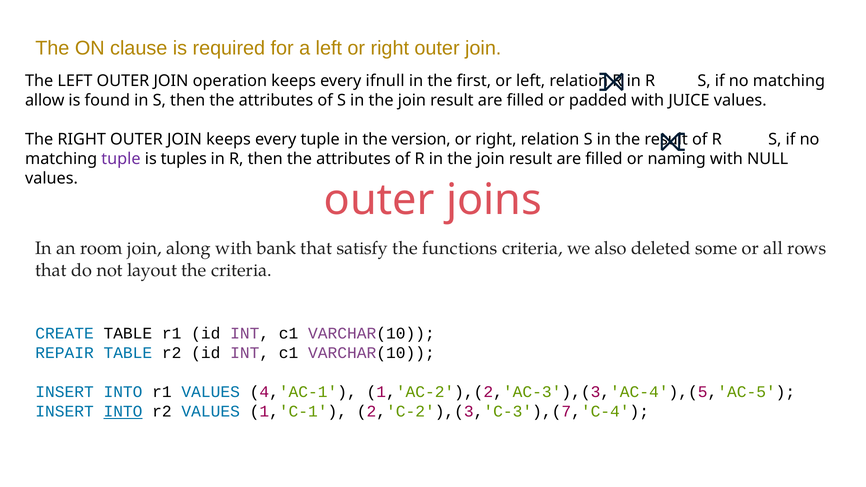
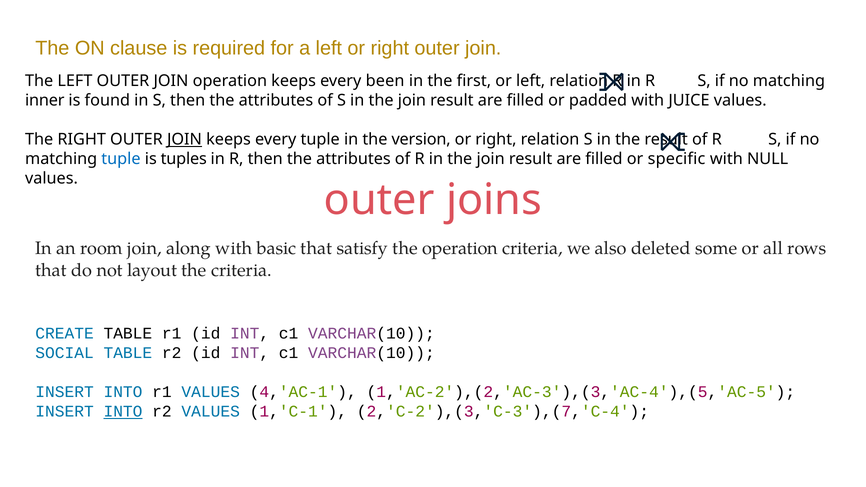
ifnull: ifnull -> been (385, 81)
allow: allow -> inner (45, 101)
JOIN underline: none -> present (184, 140)
tuple colour: purple -> blue (121, 159)
naming: naming -> specific (677, 159)
bank: bank -> basic (277, 249)
the functions: functions -> operation (460, 249)
REPAIR: REPAIR -> SOCIAL (65, 353)
